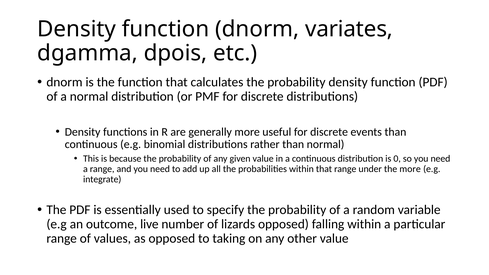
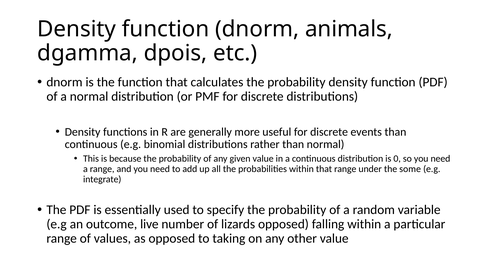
variates: variates -> animals (349, 29)
the more: more -> some (410, 169)
